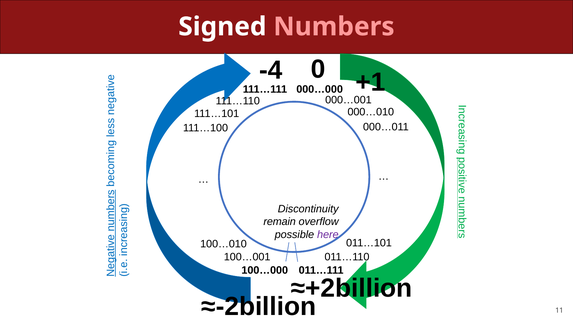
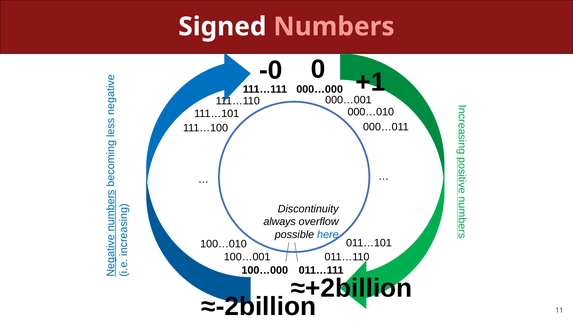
-4: -4 -> -0 (271, 70)
remain: remain -> always (280, 222)
here colour: purple -> blue (328, 235)
